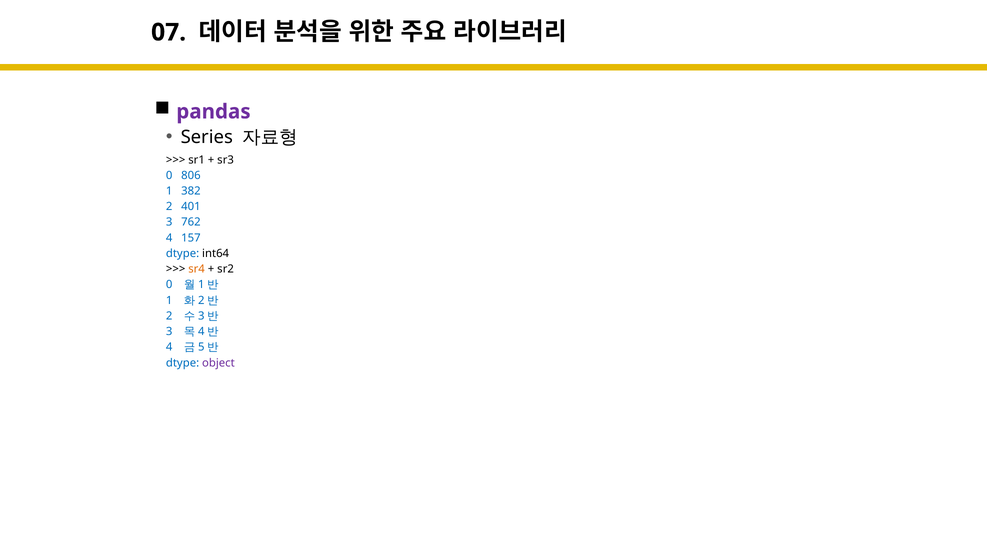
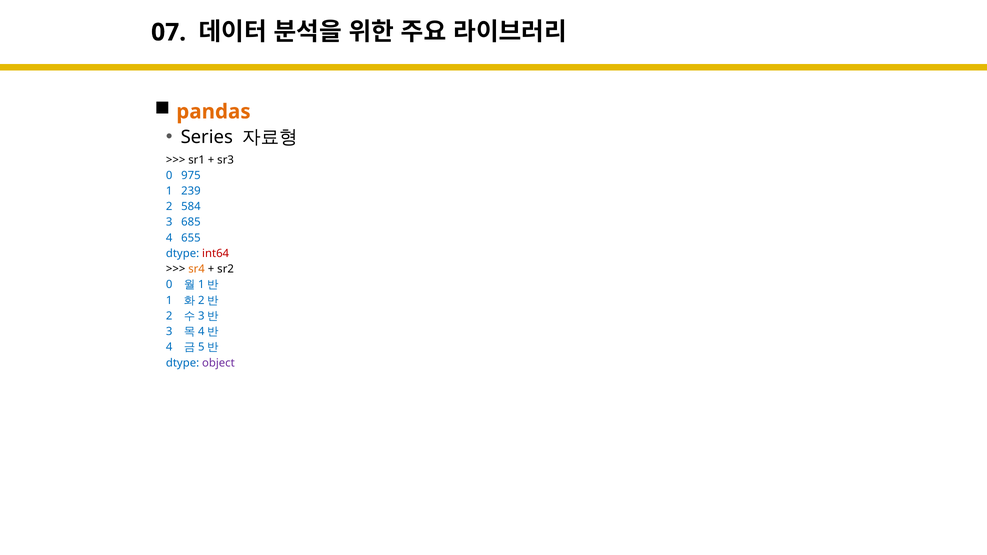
pandas colour: purple -> orange (213, 112)
806: 806 -> 975 (191, 175)
382: 382 -> 239 (191, 191)
401: 401 -> 584 (191, 207)
762: 762 -> 685 (191, 222)
157: 157 -> 655 (191, 238)
int64 colour: black -> red (216, 254)
